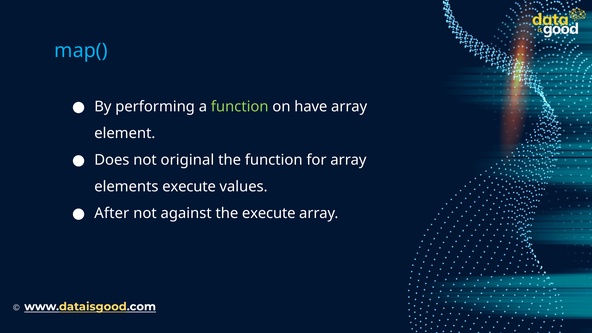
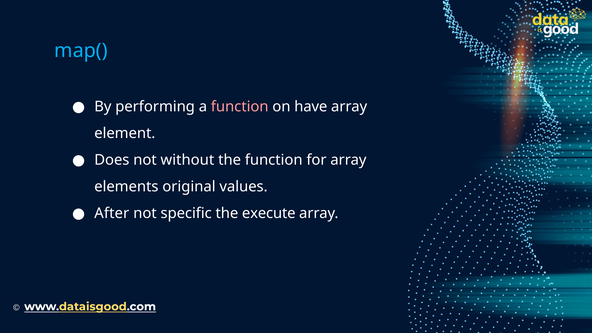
function colour: light green -> pink (240, 107)
original: original -> without (187, 160)
elements execute: execute -> original (189, 187)
against: against -> specific (186, 213)
